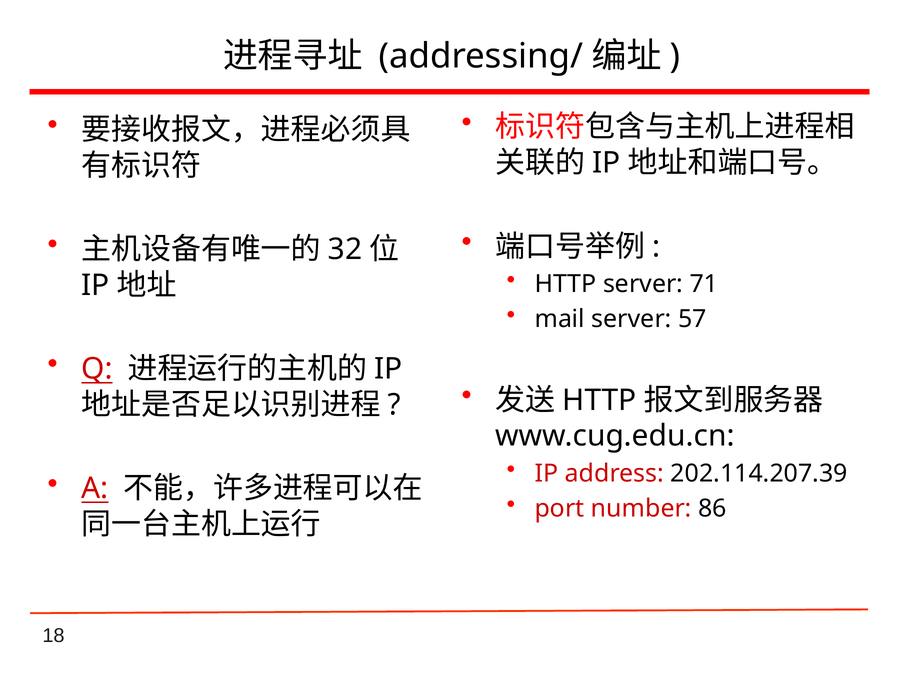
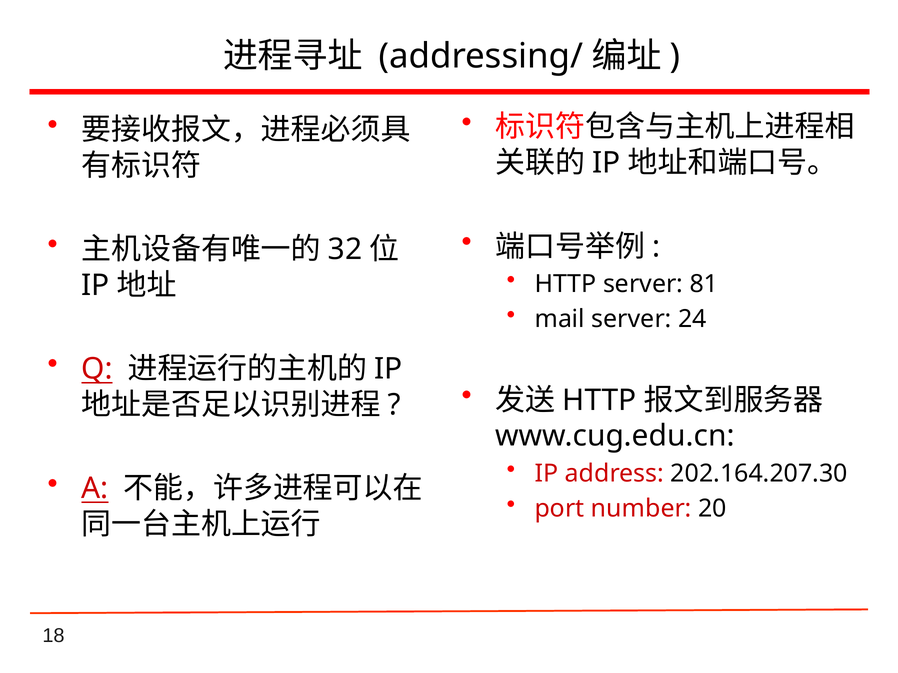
71: 71 -> 81 (704, 284)
57: 57 -> 24 (692, 319)
202.114.207.39: 202.114.207.39 -> 202.164.207.30 (759, 474)
86: 86 -> 20 (712, 509)
